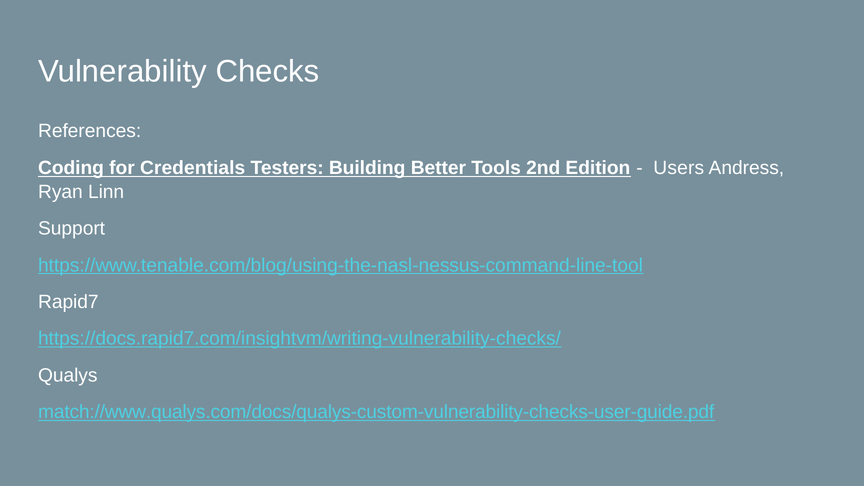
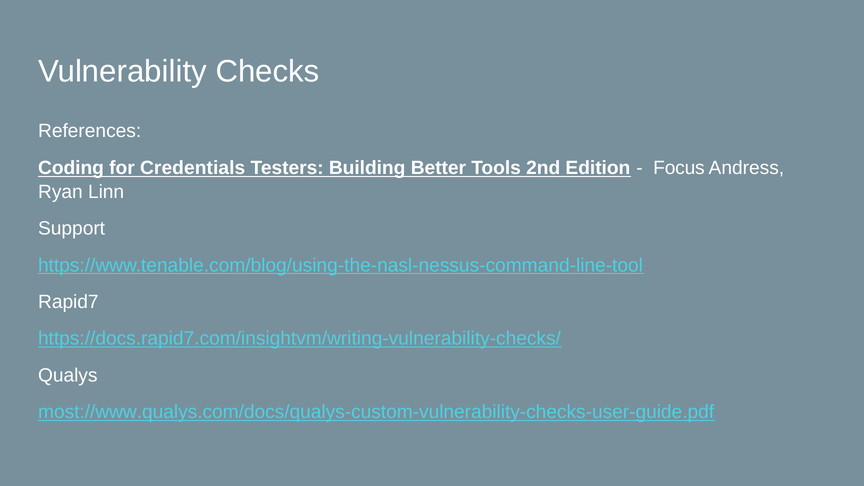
Users: Users -> Focus (679, 168)
match://www.qualys.com/docs/qualys-custom-vulnerability-checks-user-guide.pdf: match://www.qualys.com/docs/qualys-custom-vulnerability-checks-user-guide.pdf -> most://www.qualys.com/docs/qualys-custom-vulnerability-checks-user-guide.pdf (376, 412)
